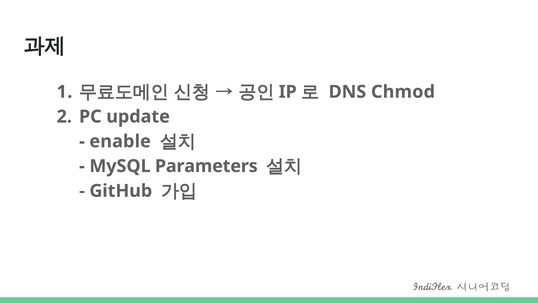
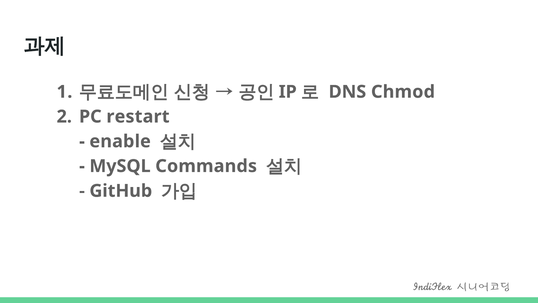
update: update -> restart (138, 116)
Parameters: Parameters -> Commands (206, 166)
